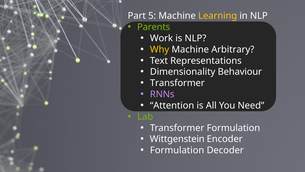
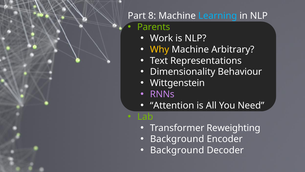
5: 5 -> 8 (152, 16)
Learning colour: yellow -> light blue (218, 16)
Transformer: Transformer -> Wittgenstein (177, 83)
Transformer Formulation: Formulation -> Reweighting (233, 128)
Wittgenstein: Wittgenstein -> Background (177, 139)
Formulation: Formulation -> Background (177, 150)
